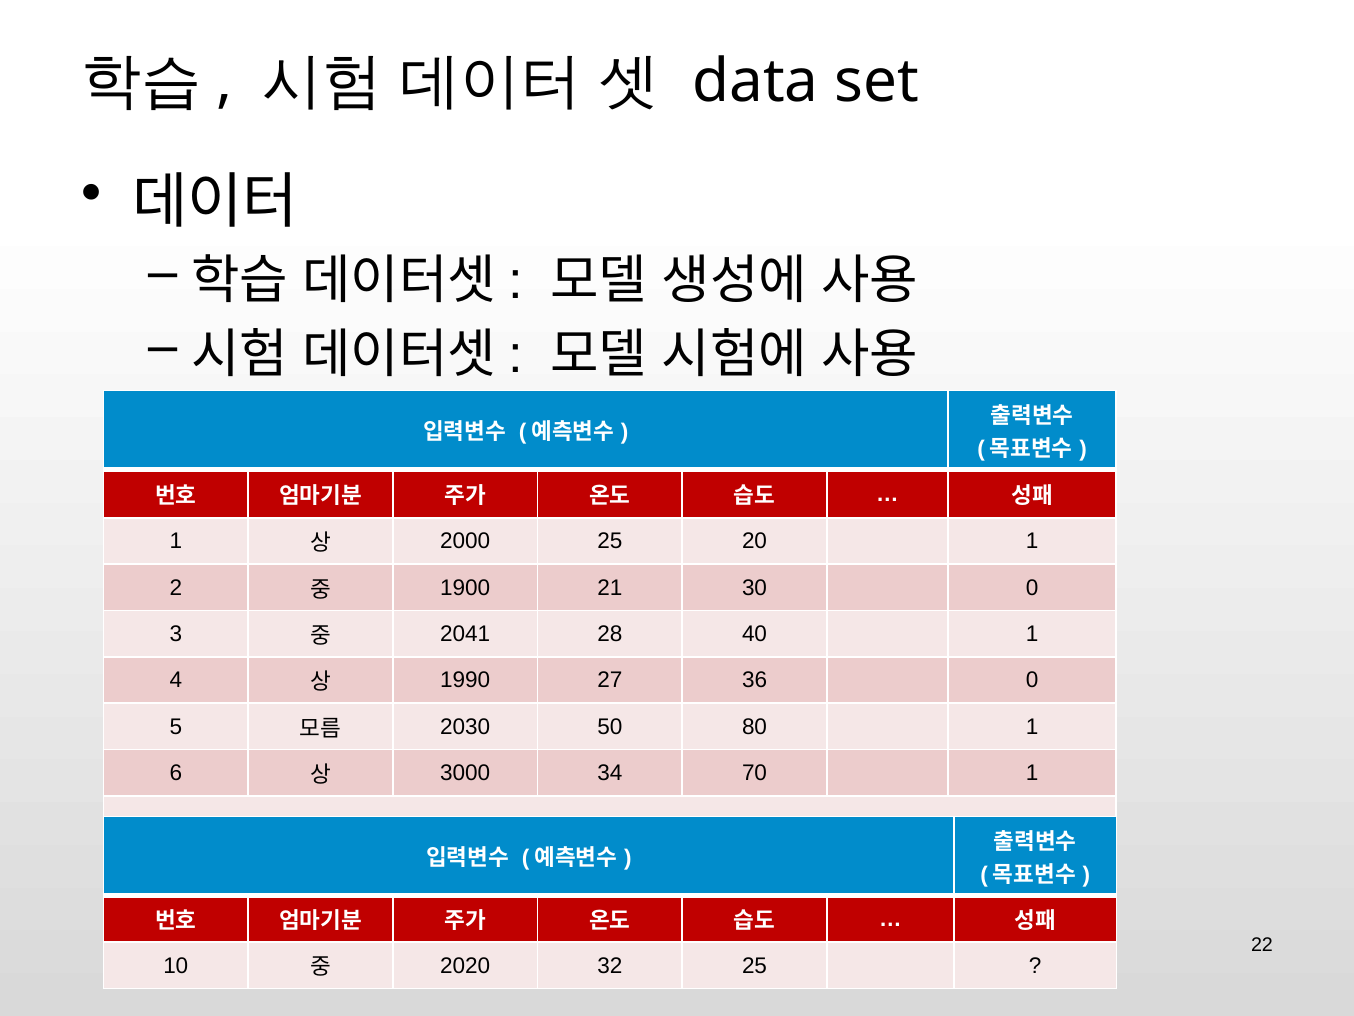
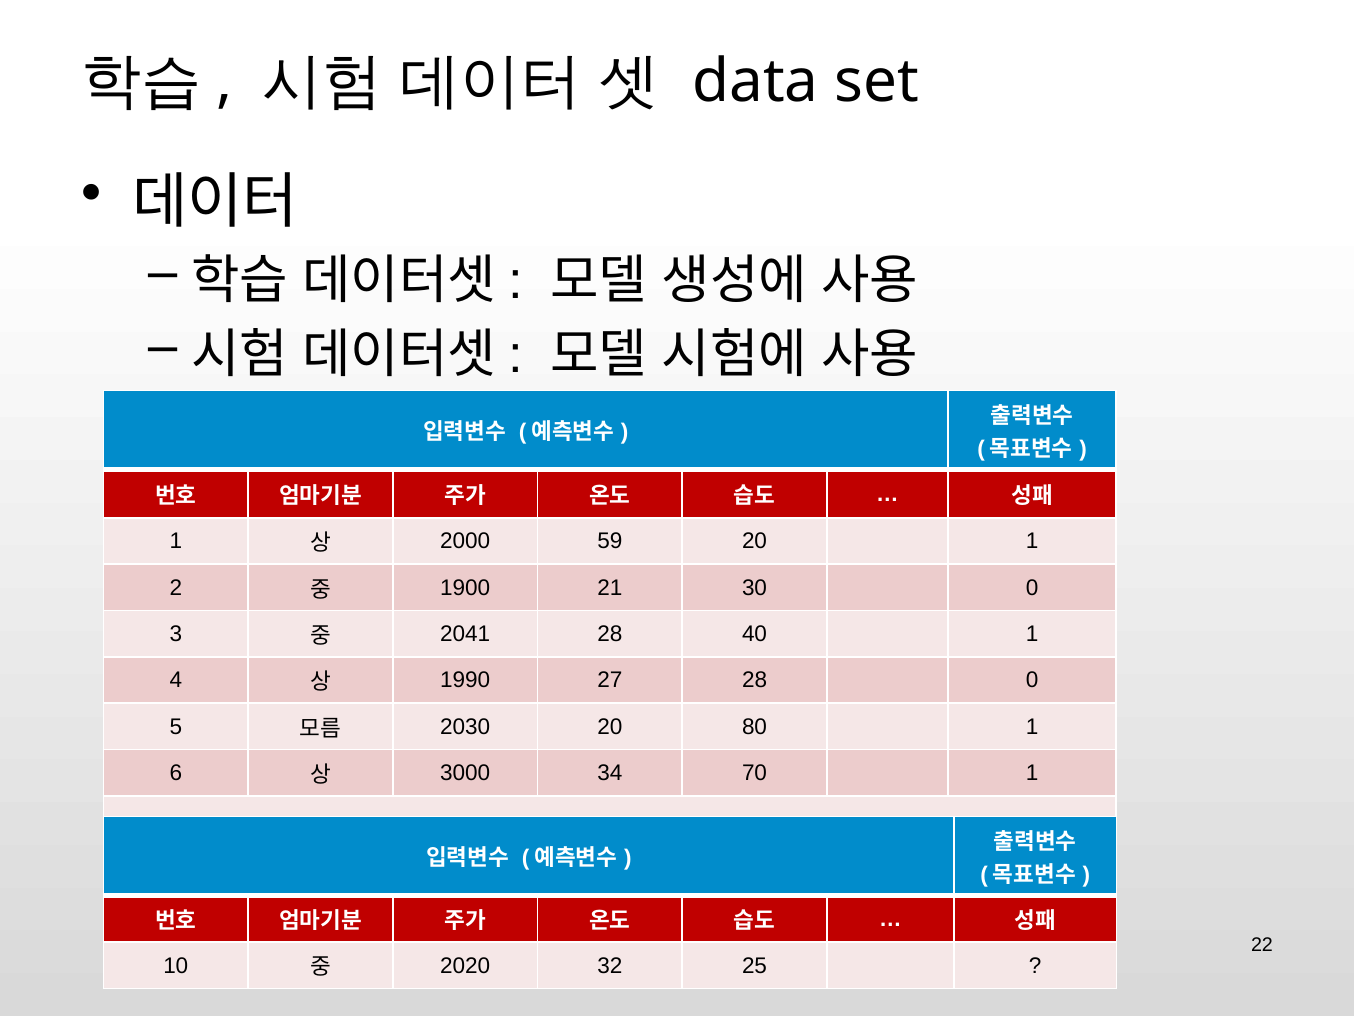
2000 25: 25 -> 59 (610, 541)
27 36: 36 -> 28 (755, 680)
2030 50: 50 -> 20 (610, 726)
